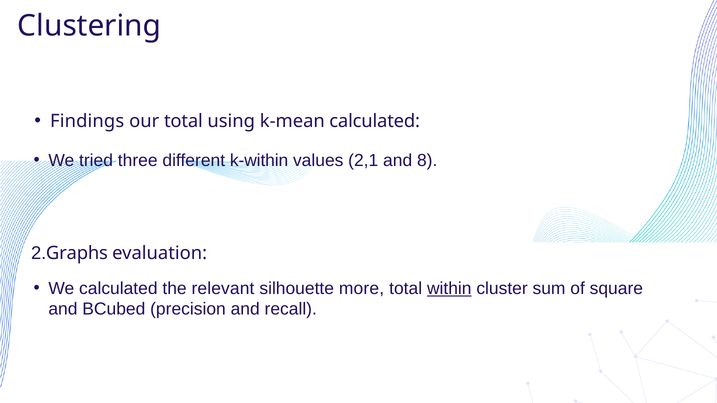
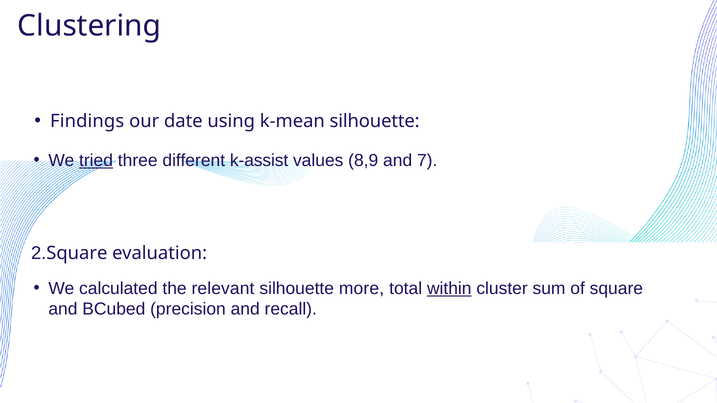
our total: total -> date (183, 121)
k-mean calculated: calculated -> silhouette (375, 121)
tried underline: none -> present (96, 160)
k-within: k-within -> k-assist (259, 160)
2,1: 2,1 -> 8,9 (363, 160)
8: 8 -> 7 (427, 160)
Graphs: Graphs -> Square (77, 253)
